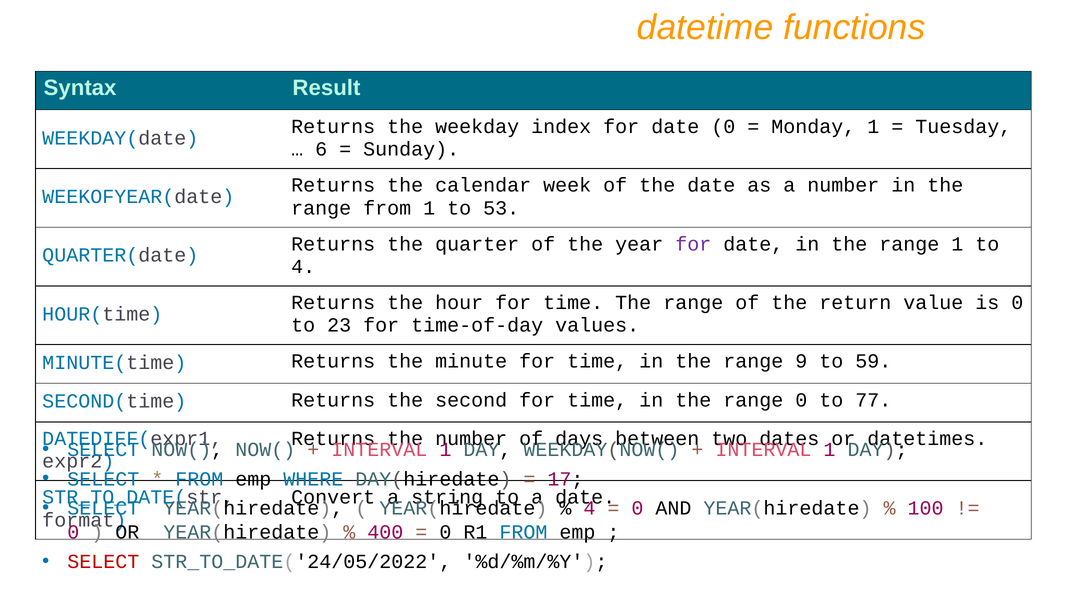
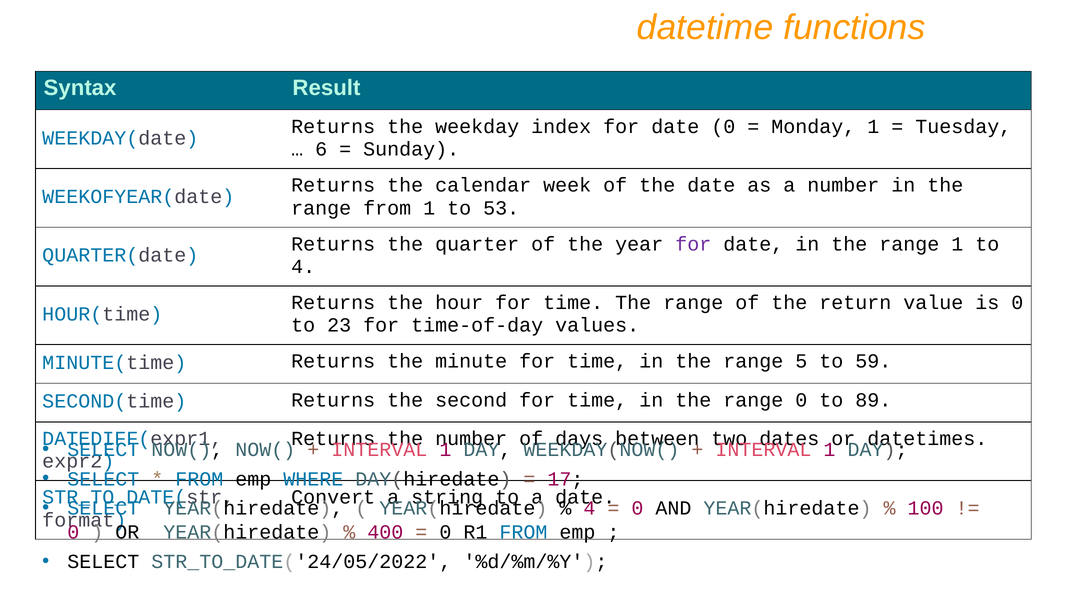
9: 9 -> 5 (801, 361)
77: 77 -> 89 (873, 400)
SELECT colour: red -> black (103, 562)
